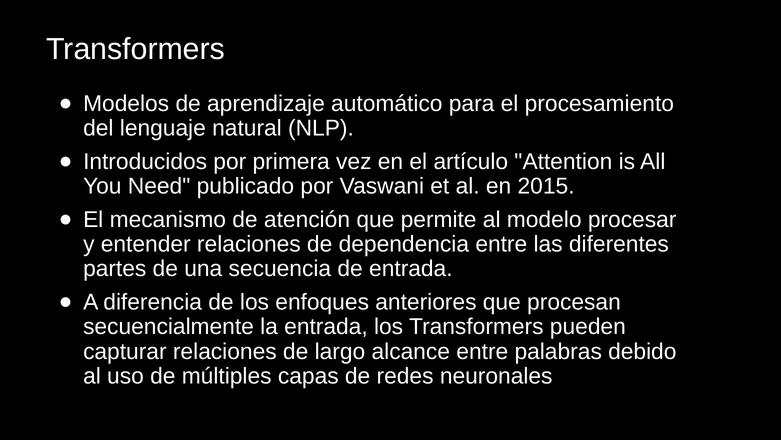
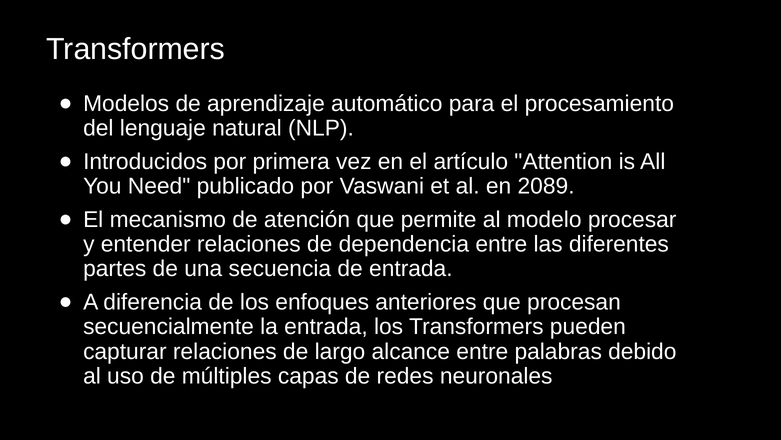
2015: 2015 -> 2089 (546, 186)
